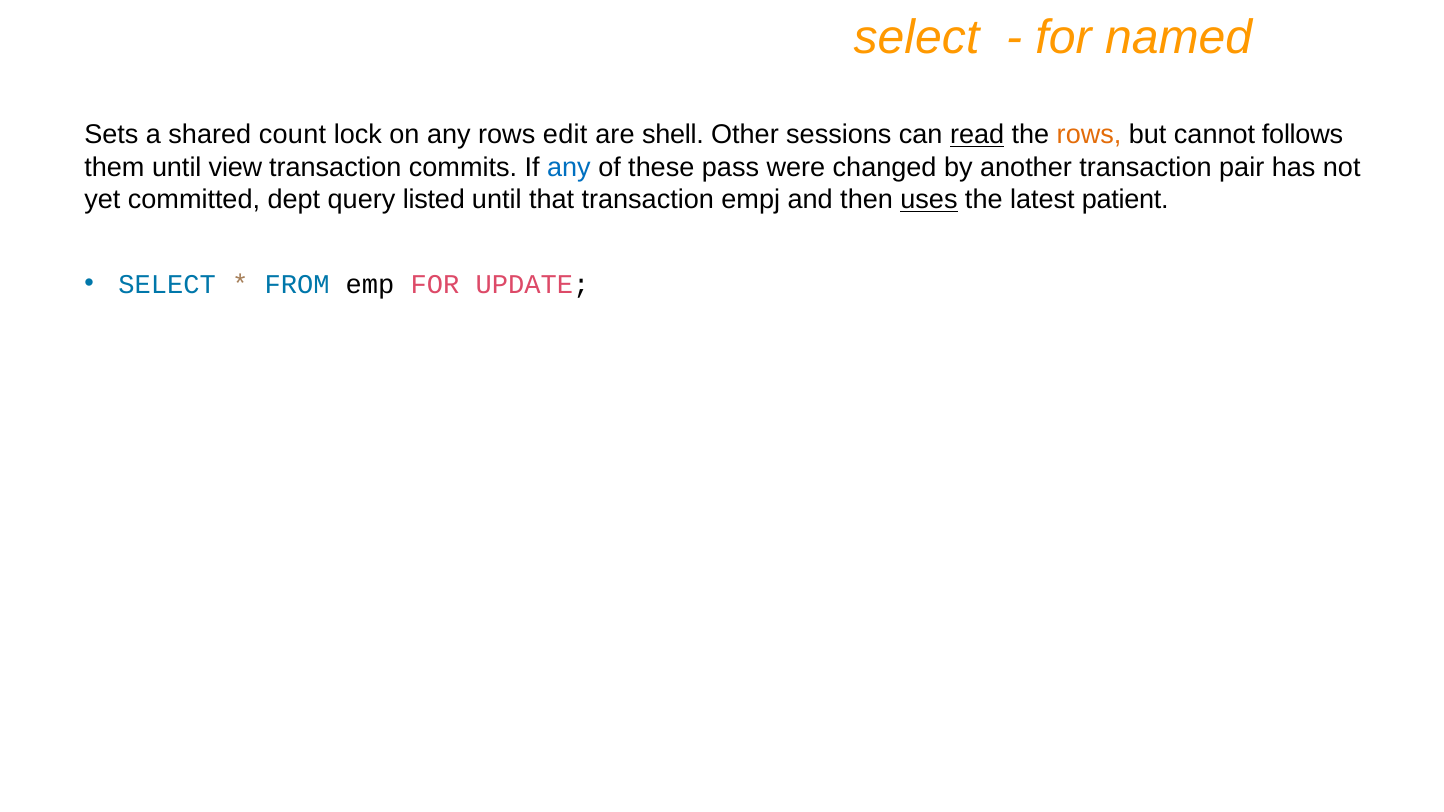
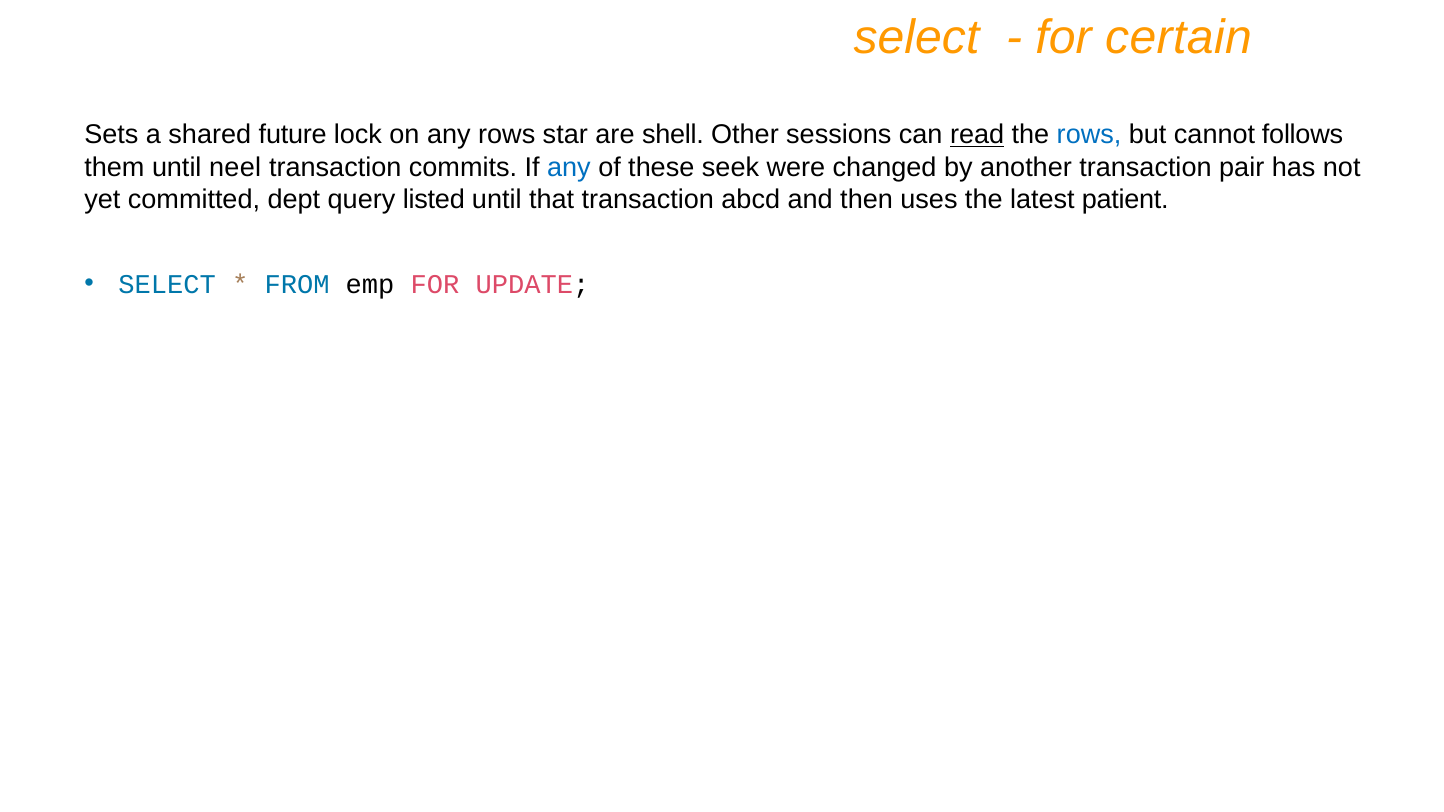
named: named -> certain (1178, 38)
count: count -> future (293, 135)
edit: edit -> star (565, 135)
rows colour: orange -> blue (1089, 135)
view: view -> neel (235, 167)
pass: pass -> seek (731, 167)
empj: empj -> abcd (751, 200)
uses underline: present -> none (929, 200)
